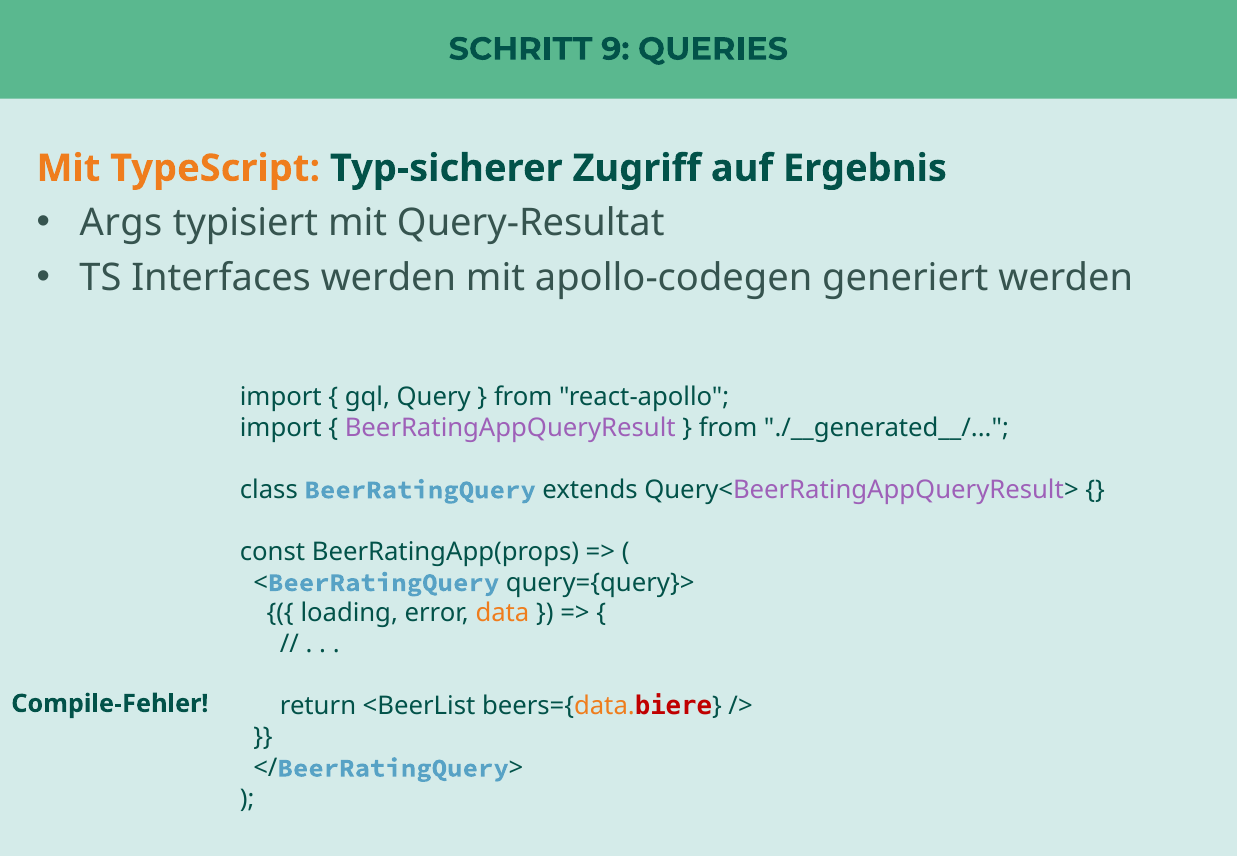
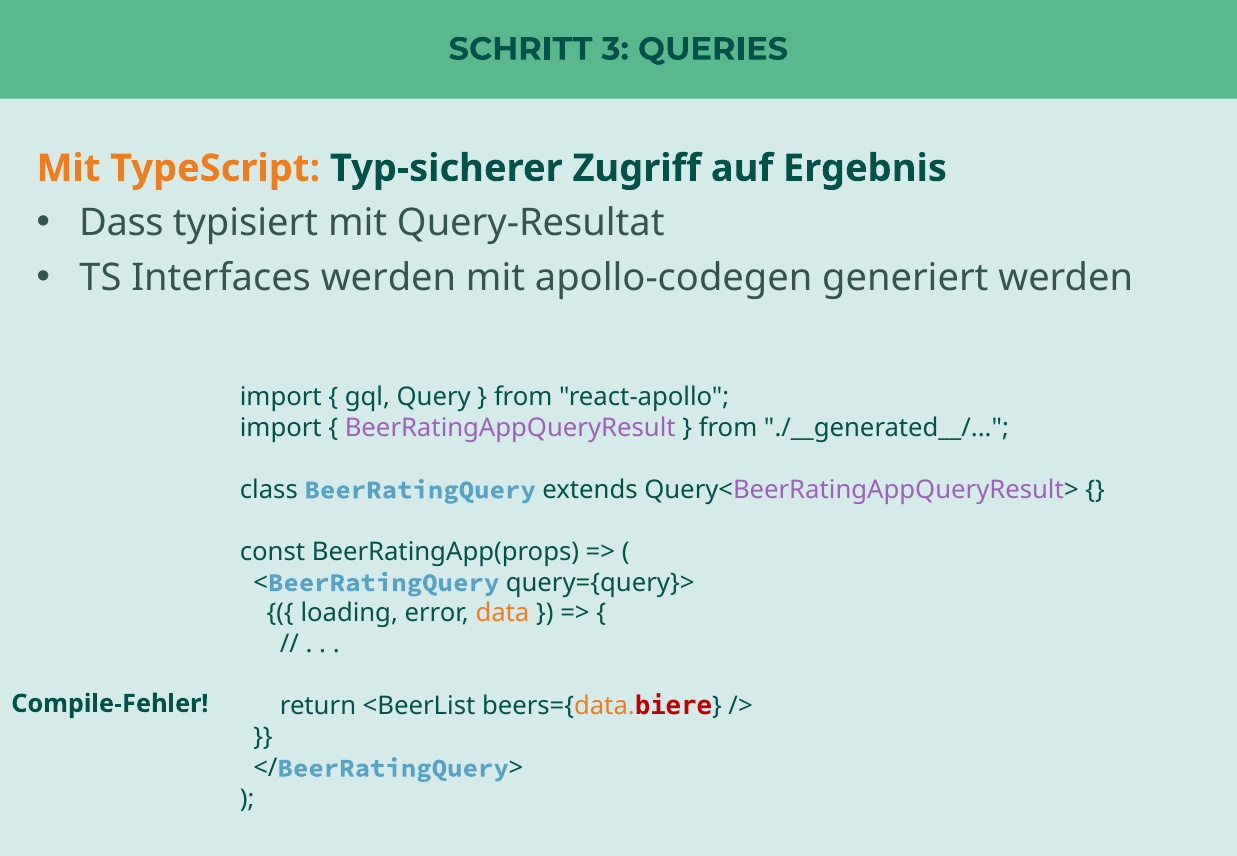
9: 9 -> 3 (615, 49)
Args: Args -> Dass (121, 223)
